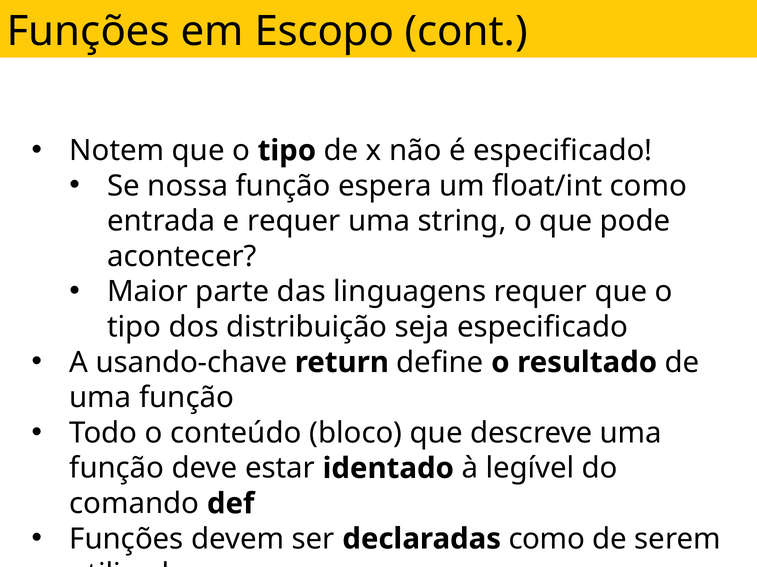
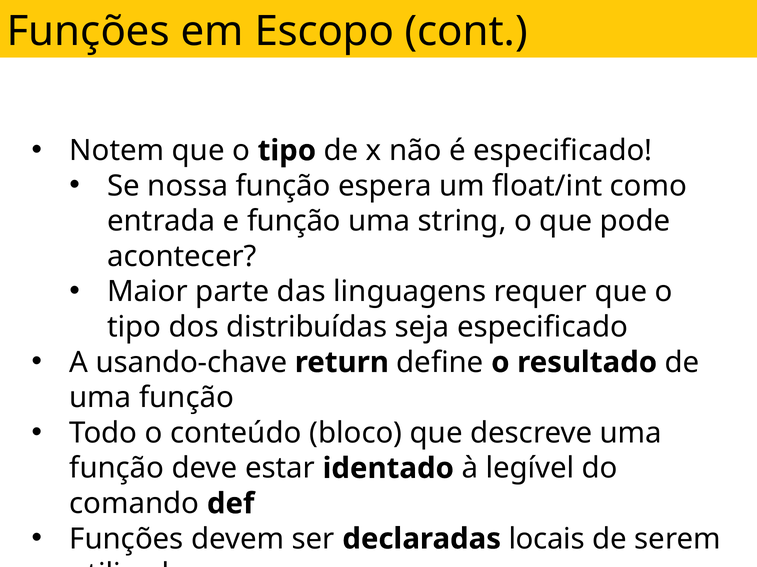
e requer: requer -> função (294, 221)
distribuição: distribuição -> distribuídas (307, 328)
declaradas como: como -> locais (547, 540)
